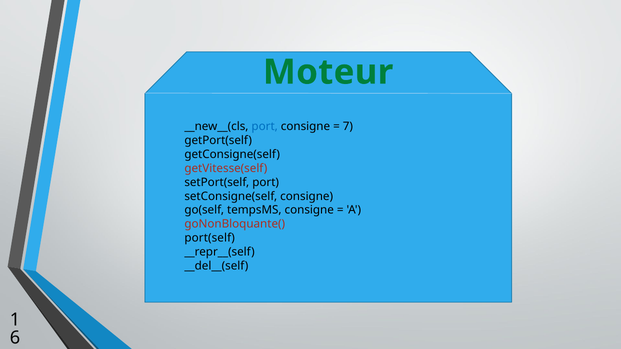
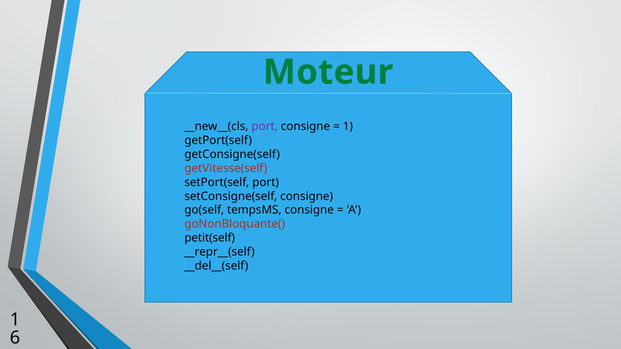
port colour: blue -> purple (265, 127)
7: 7 -> 1 (348, 127)
port(self: port(self -> petit(self (210, 238)
